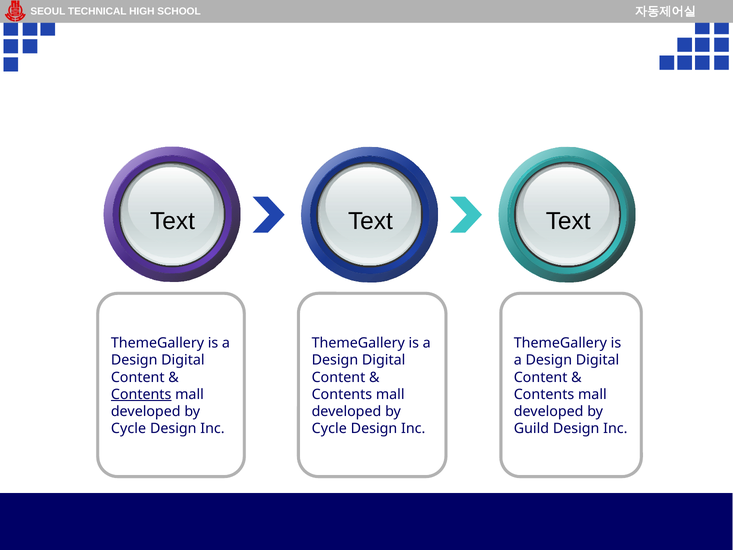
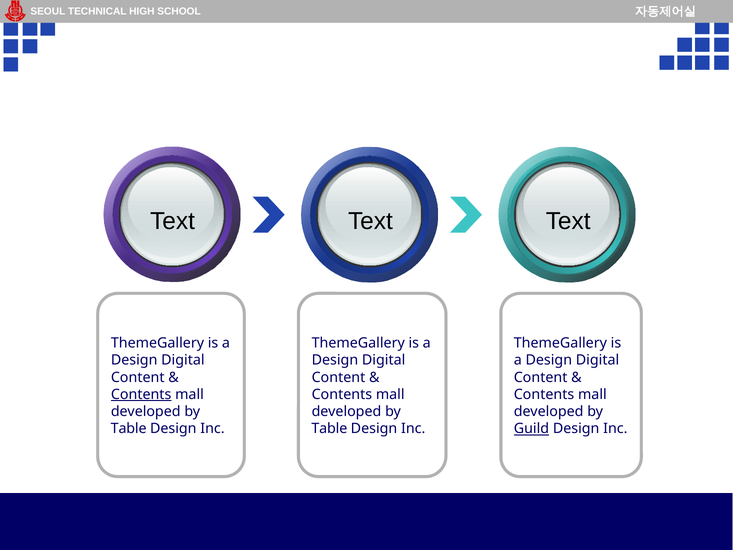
Cycle: Cycle -> Table (129, 429)
Cycle: Cycle -> Table (329, 429)
Guild underline: none -> present (531, 429)
